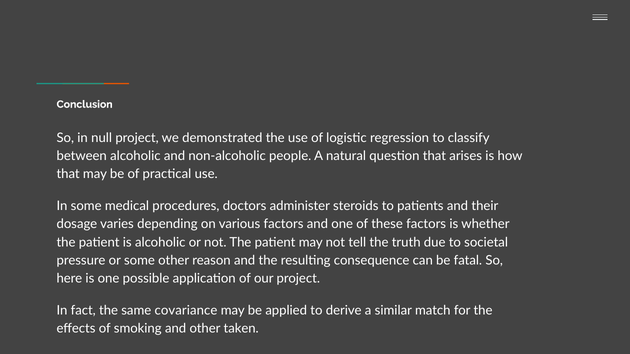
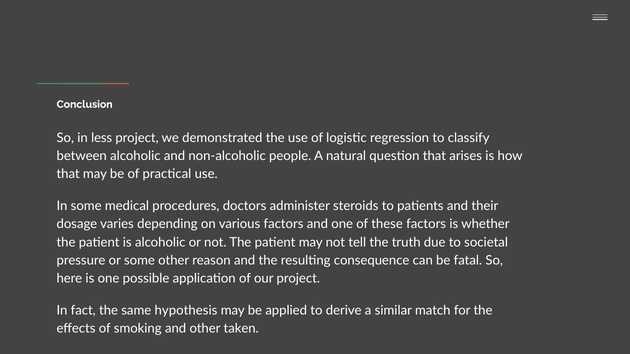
null: null -> less (102, 138)
covariance: covariance -> hypothesis (186, 311)
